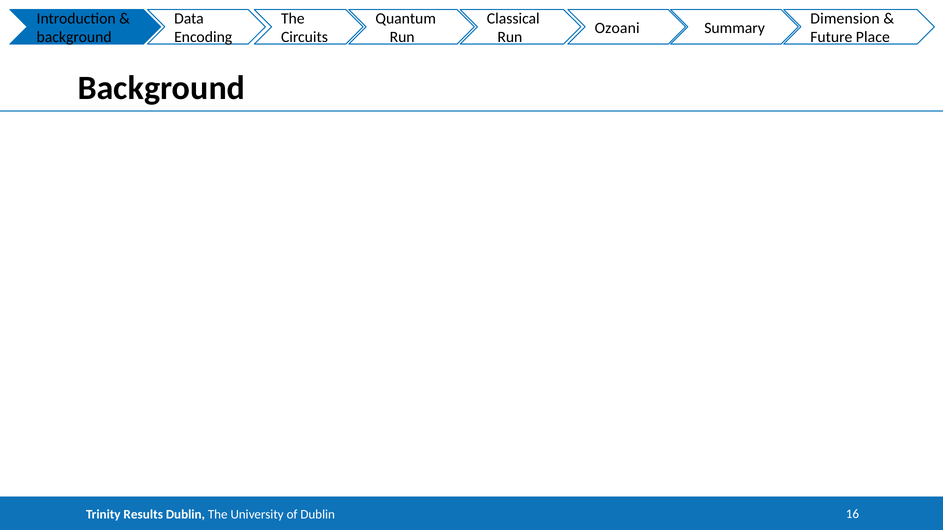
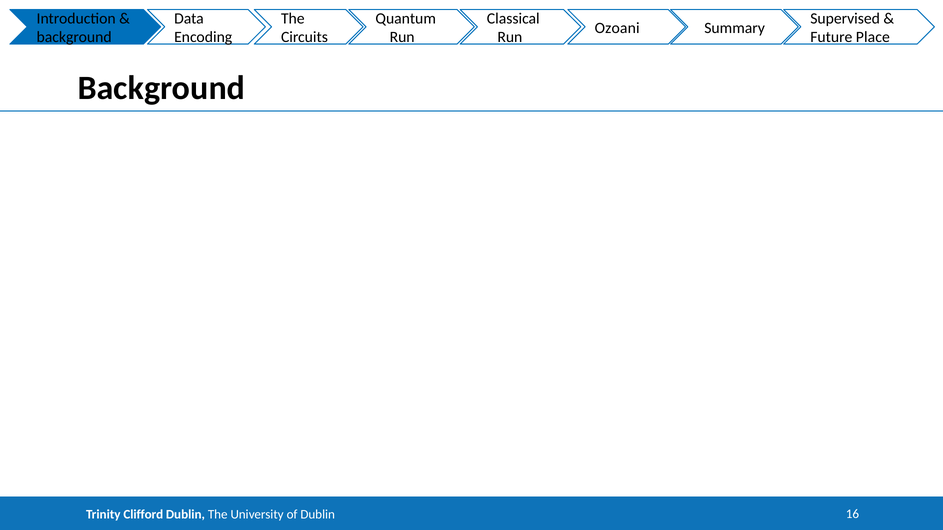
Dimension: Dimension -> Supervised (845, 18)
Results: Results -> Clifford (143, 515)
